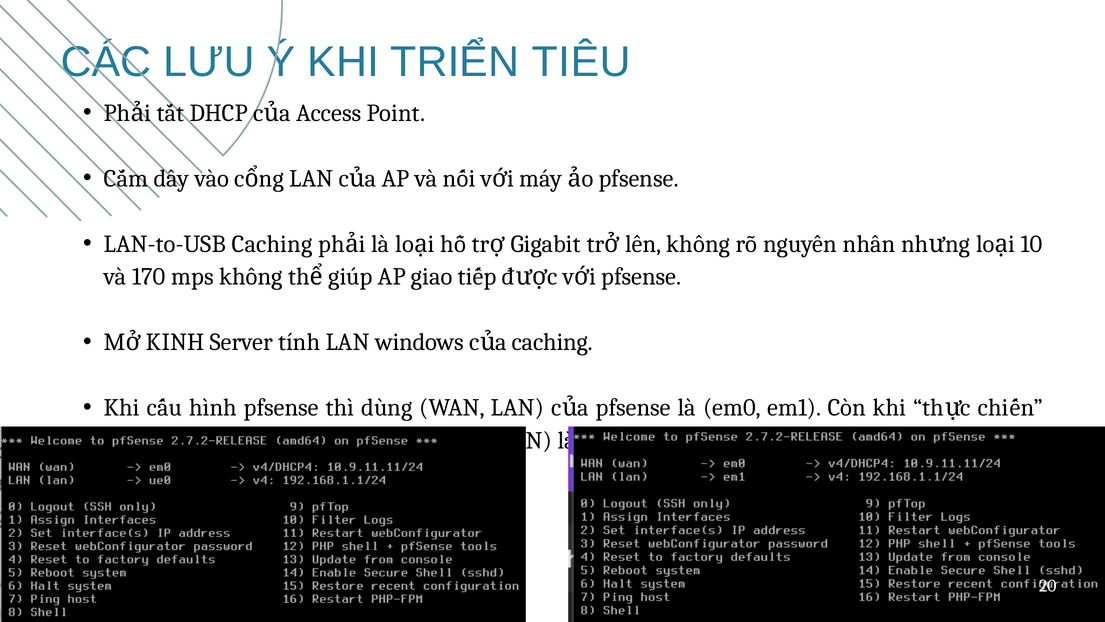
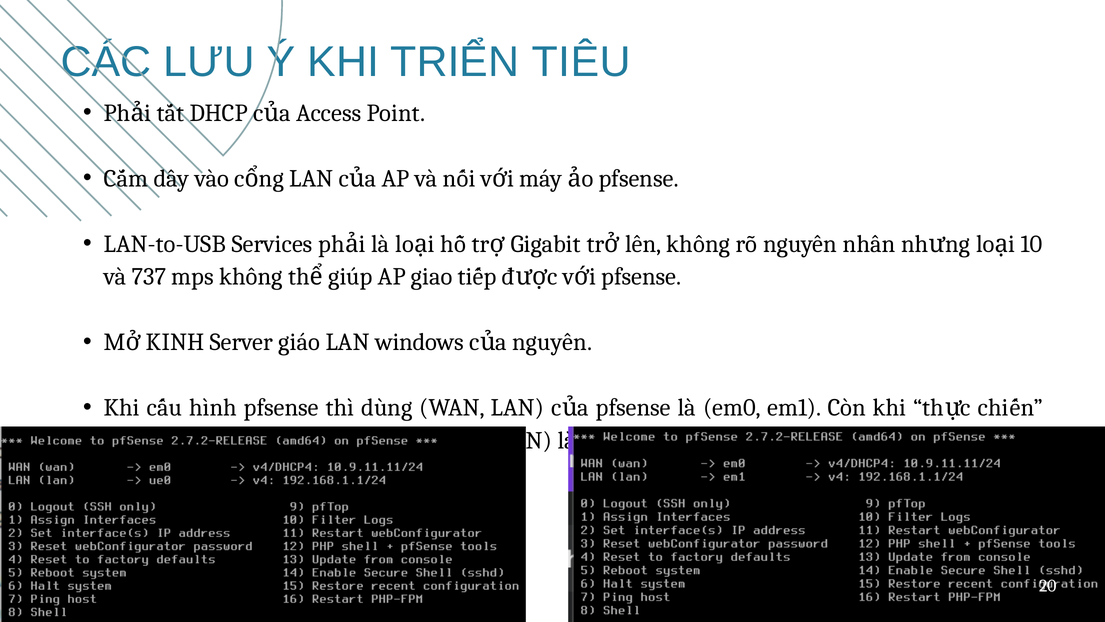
LAN-to-USB Caching: Caching -> Services (272, 244)
170: 170 -> 737 (149, 277)
tính: tính -> giáo (299, 342)
caching: caching -> nguyên (552, 342)
